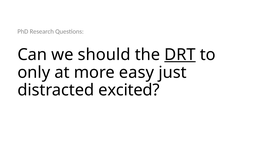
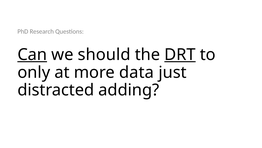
Can underline: none -> present (32, 54)
easy: easy -> data (137, 72)
excited: excited -> adding (129, 90)
